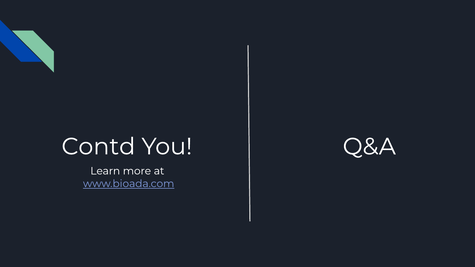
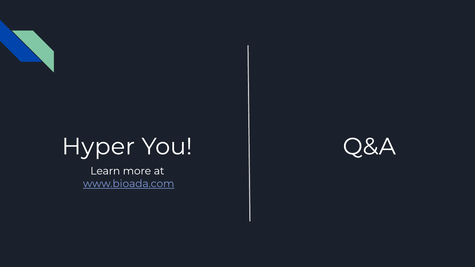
Contd: Contd -> Hyper (98, 147)
